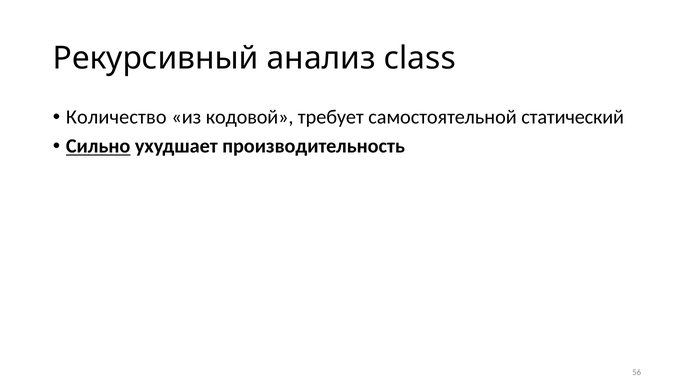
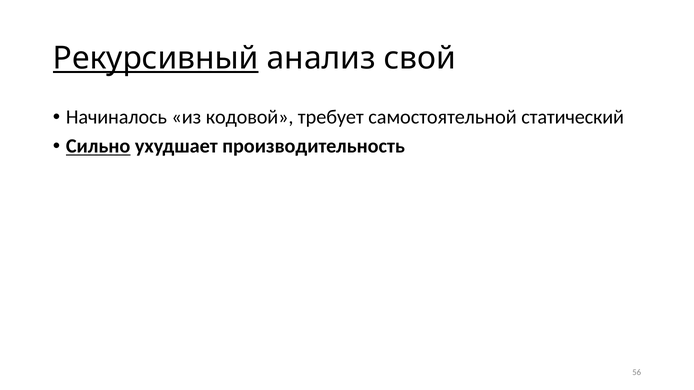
Рекурсивный underline: none -> present (156, 58)
class: class -> свой (420, 58)
Количество: Количество -> Начиналось (116, 117)
